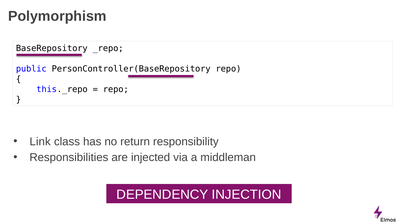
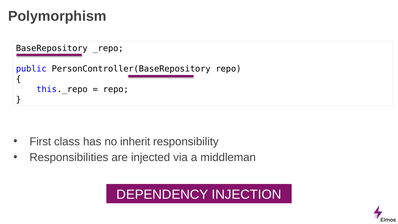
Link: Link -> First (40, 142)
return: return -> inherit (135, 142)
